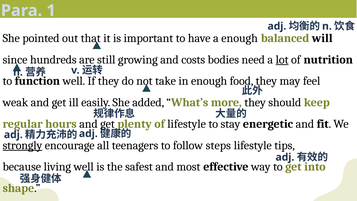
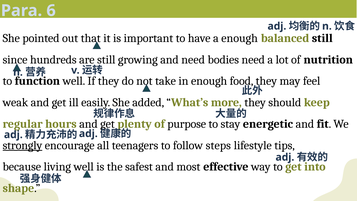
1: 1 -> 6 (51, 11)
balanced will: will -> still (322, 38)
and costs: costs -> need (193, 60)
lot underline: present -> none (282, 60)
of lifestyle: lifestyle -> purpose (187, 124)
